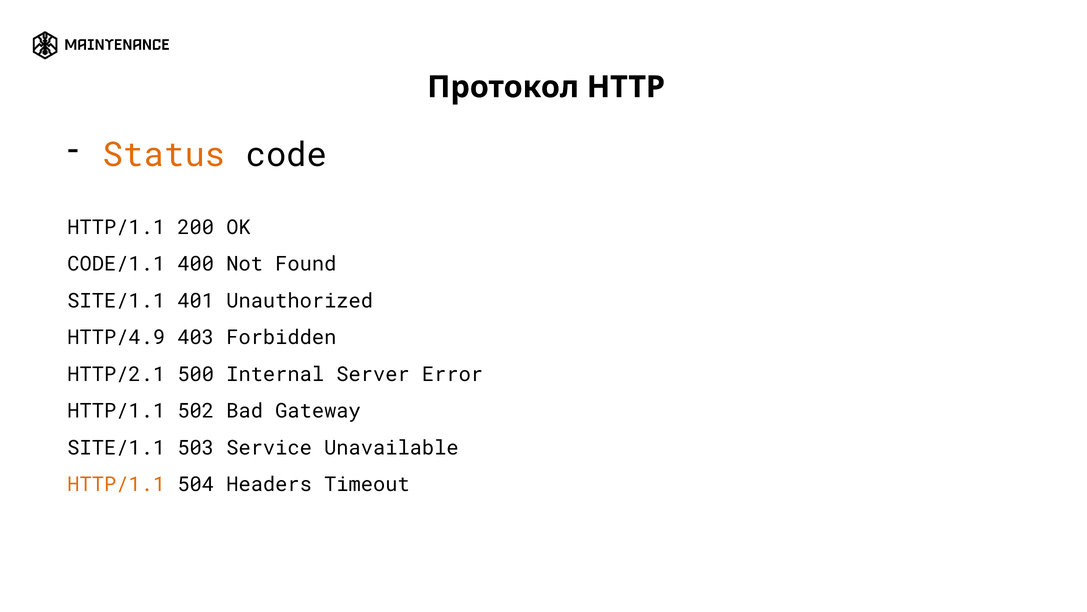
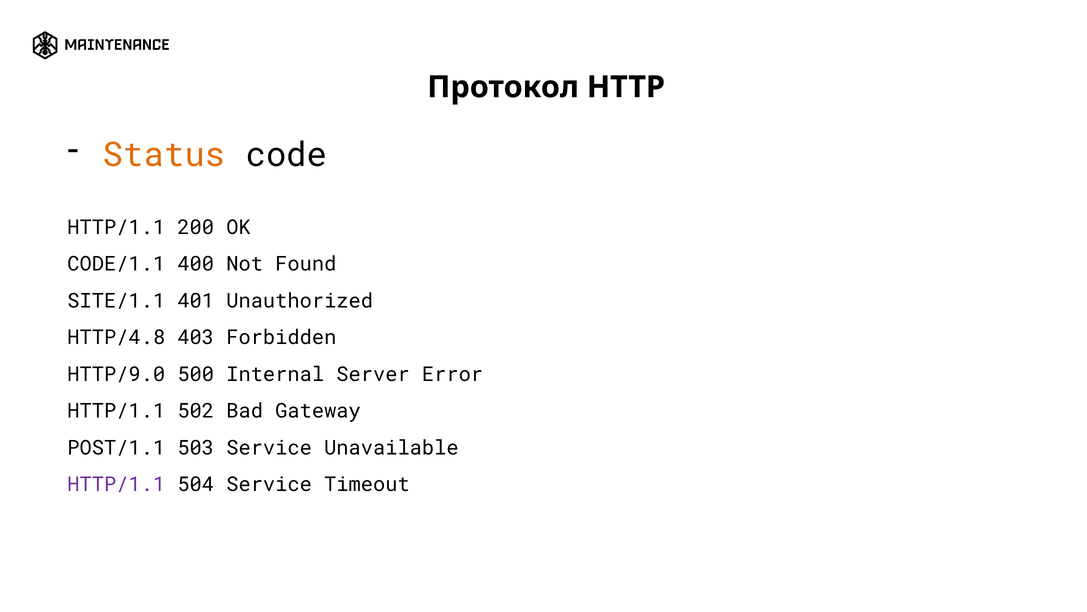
HTTP/4.9: HTTP/4.9 -> HTTP/4.8 (116, 337)
HTTP/2.1: HTTP/2.1 -> HTTP/9.0 (116, 374)
SITE/1.1: SITE/1.1 -> POST/1.1 (116, 447)
HTTP/1.1 colour: orange -> purple (116, 484)
504 Headers: Headers -> Service (269, 484)
